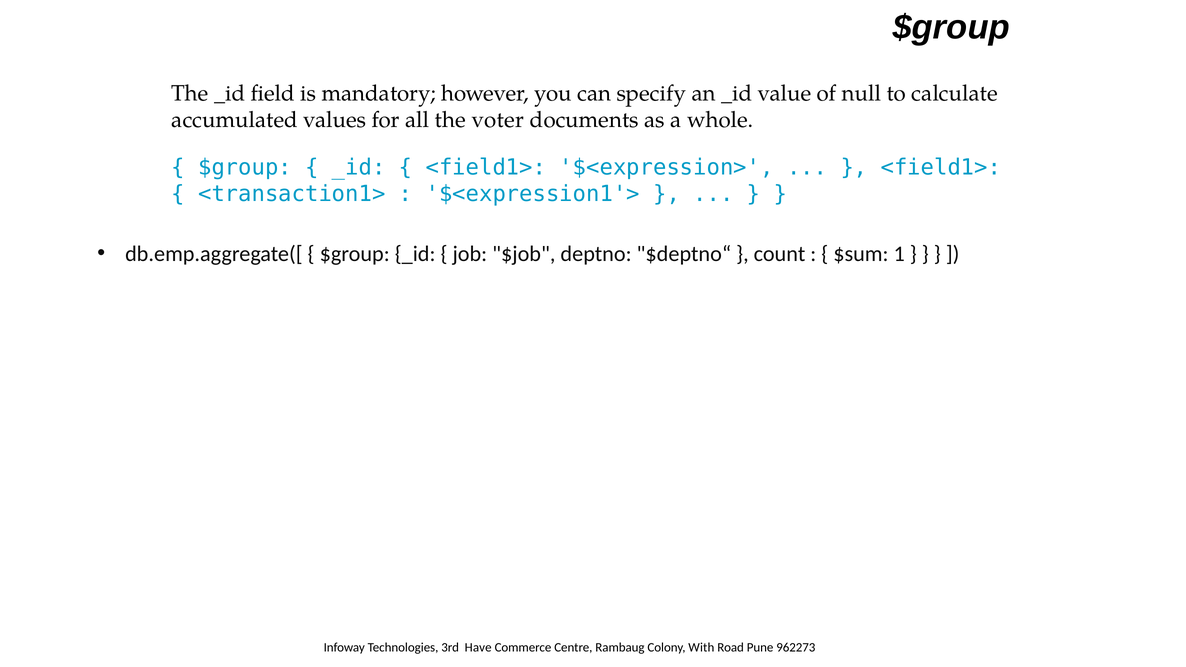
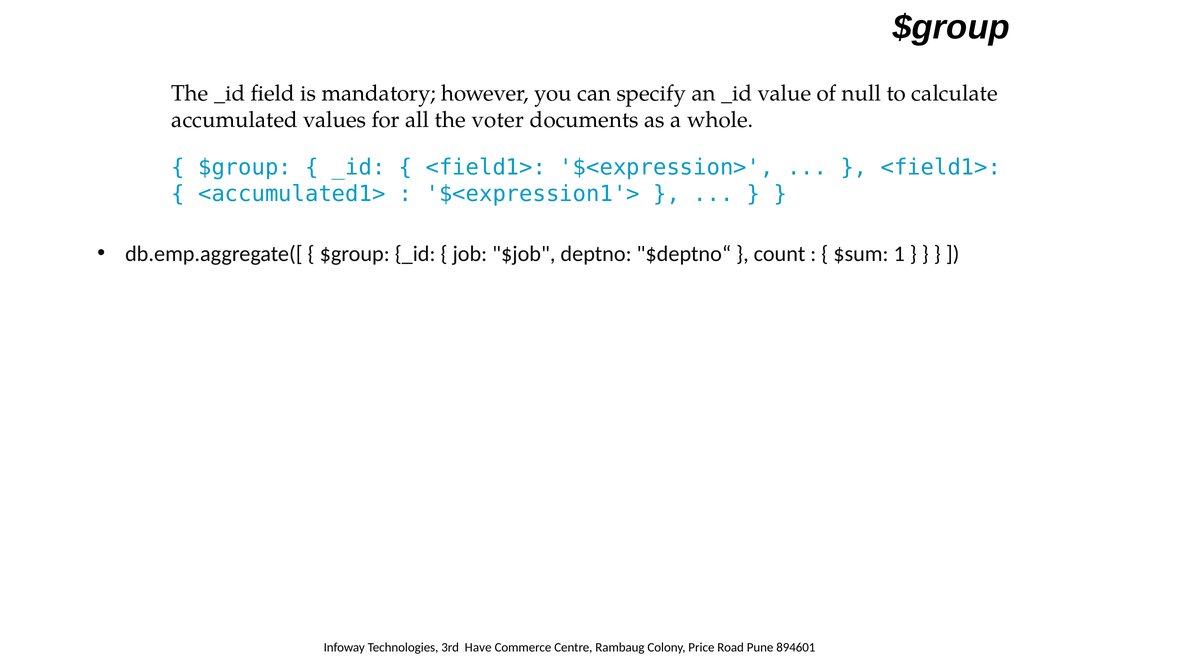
<transaction1>: <transaction1> -> <accumulated1> (292, 194)
With: With -> Price (701, 648)
962273: 962273 -> 894601 (796, 648)
